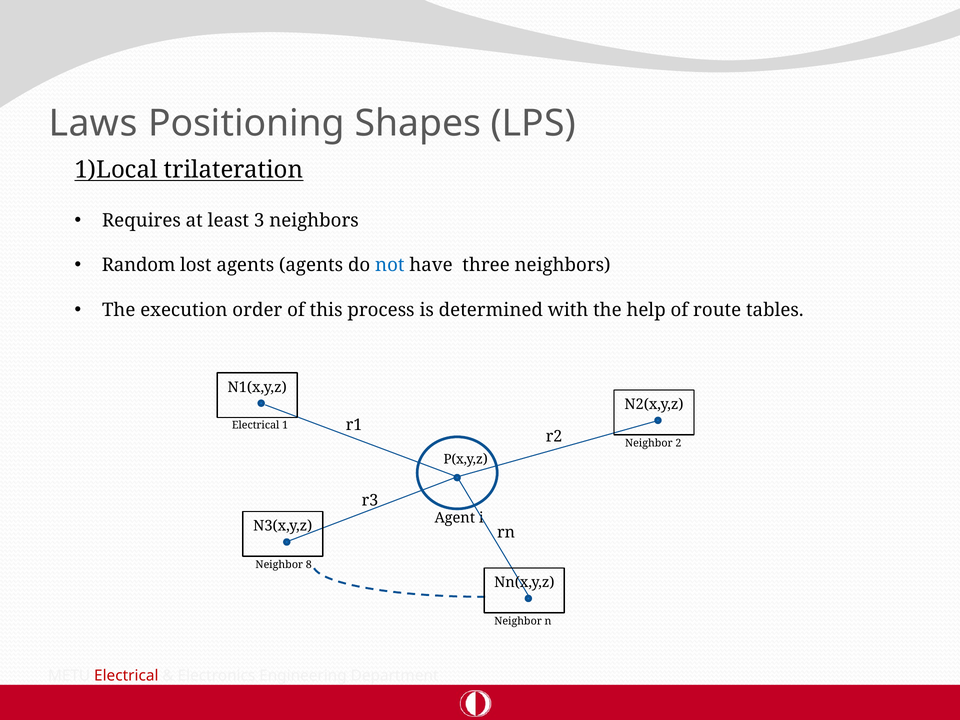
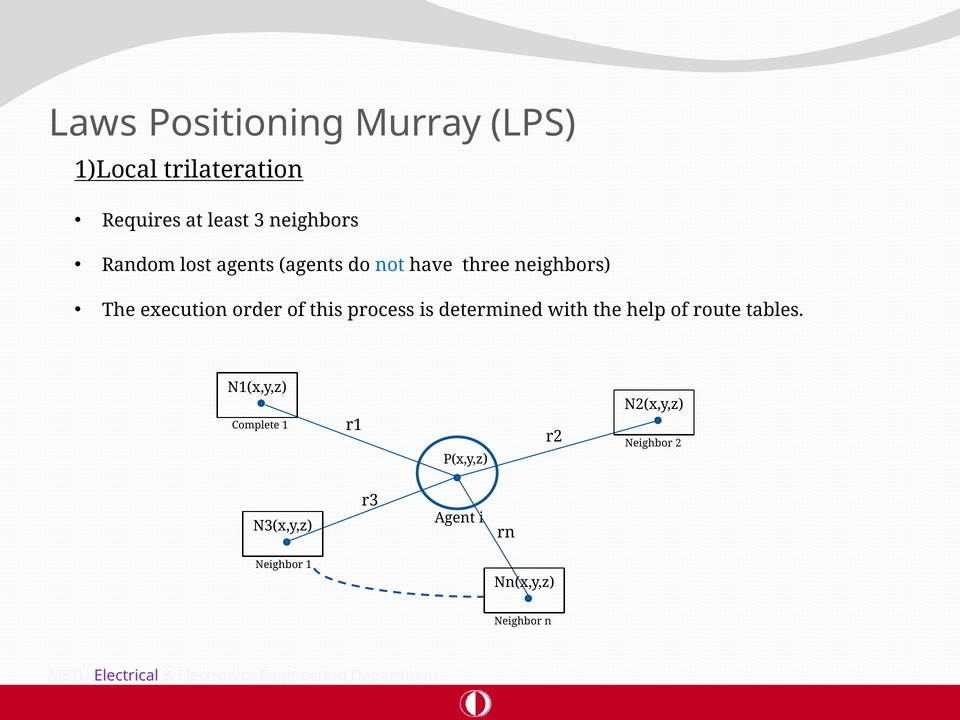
Shapes: Shapes -> Murray (418, 123)
Electrical: Electrical -> Complete (256, 425)
Neighbor 8: 8 -> 1 (309, 565)
Electrical colour: red -> purple (126, 676)
